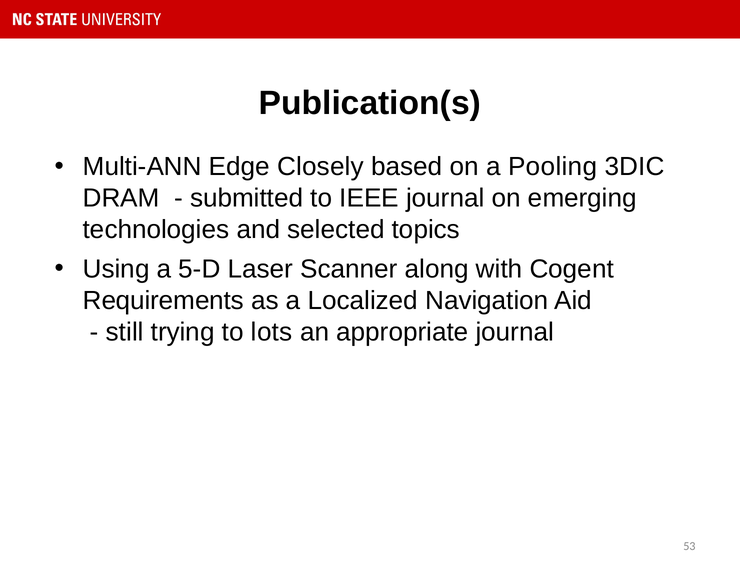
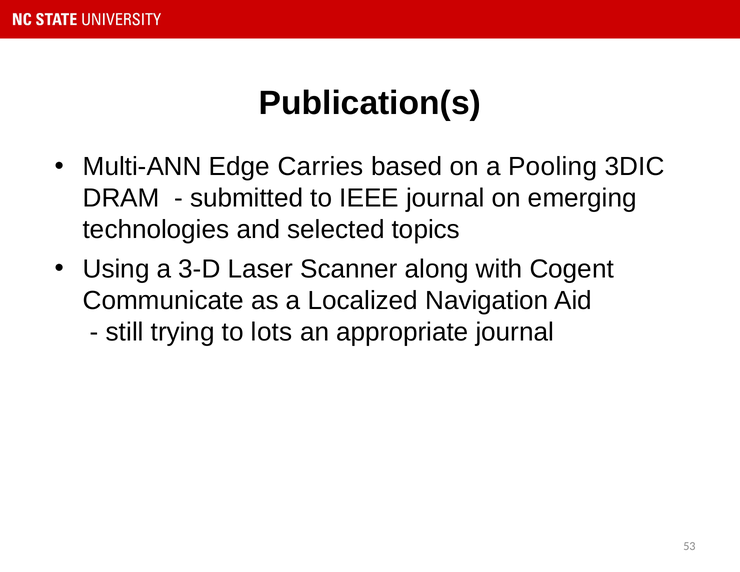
Closely: Closely -> Carries (321, 167)
5-D: 5-D -> 3-D (200, 269)
Requirements: Requirements -> Communicate (163, 300)
